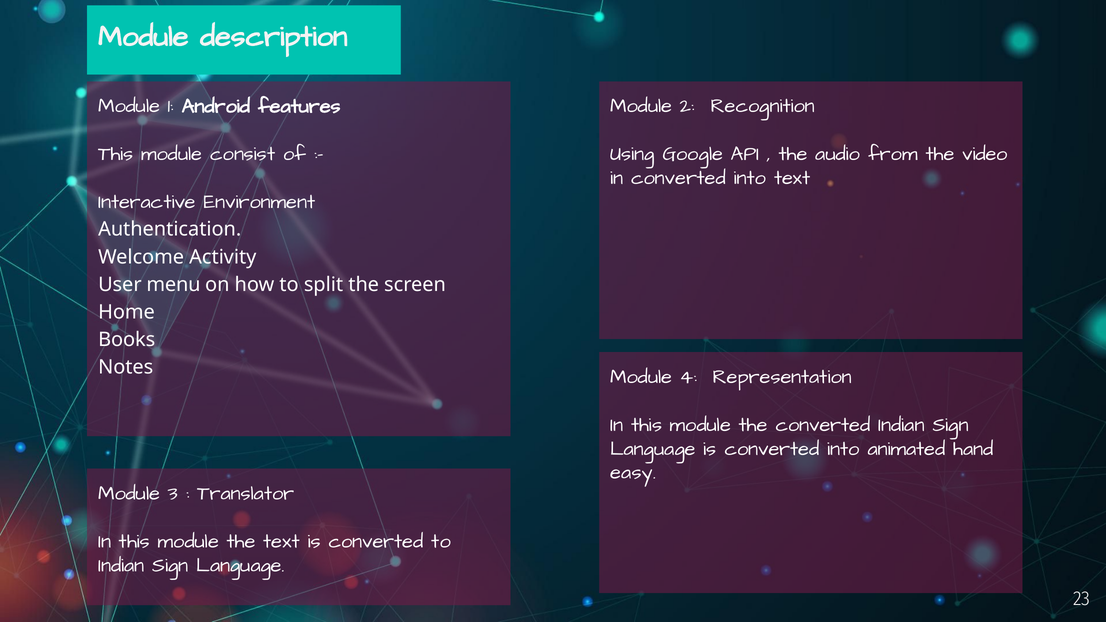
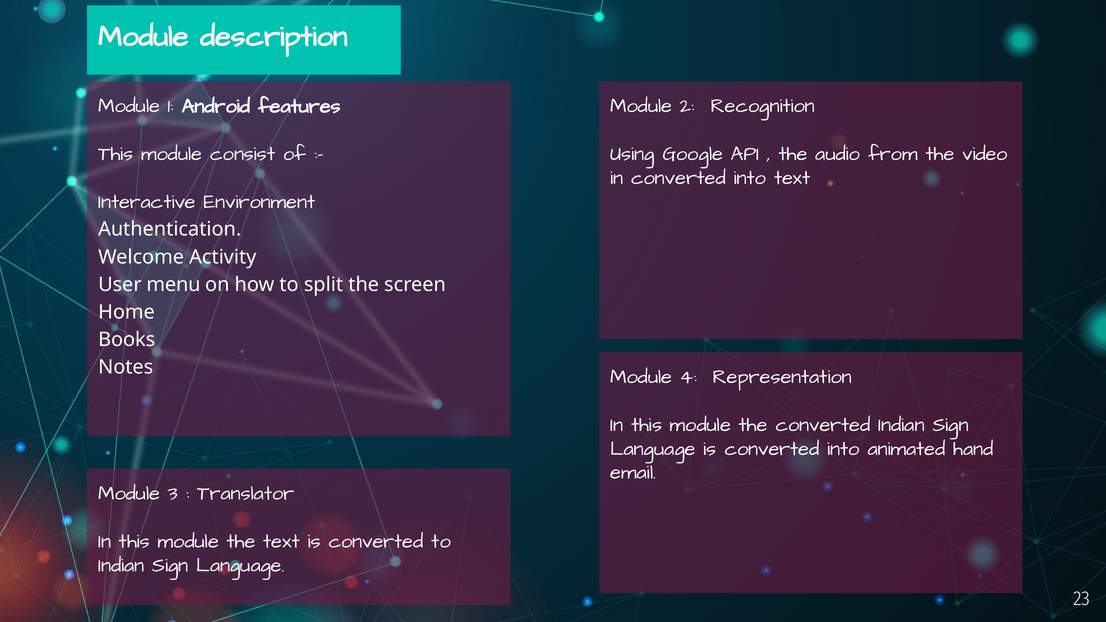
easy: easy -> email (633, 473)
